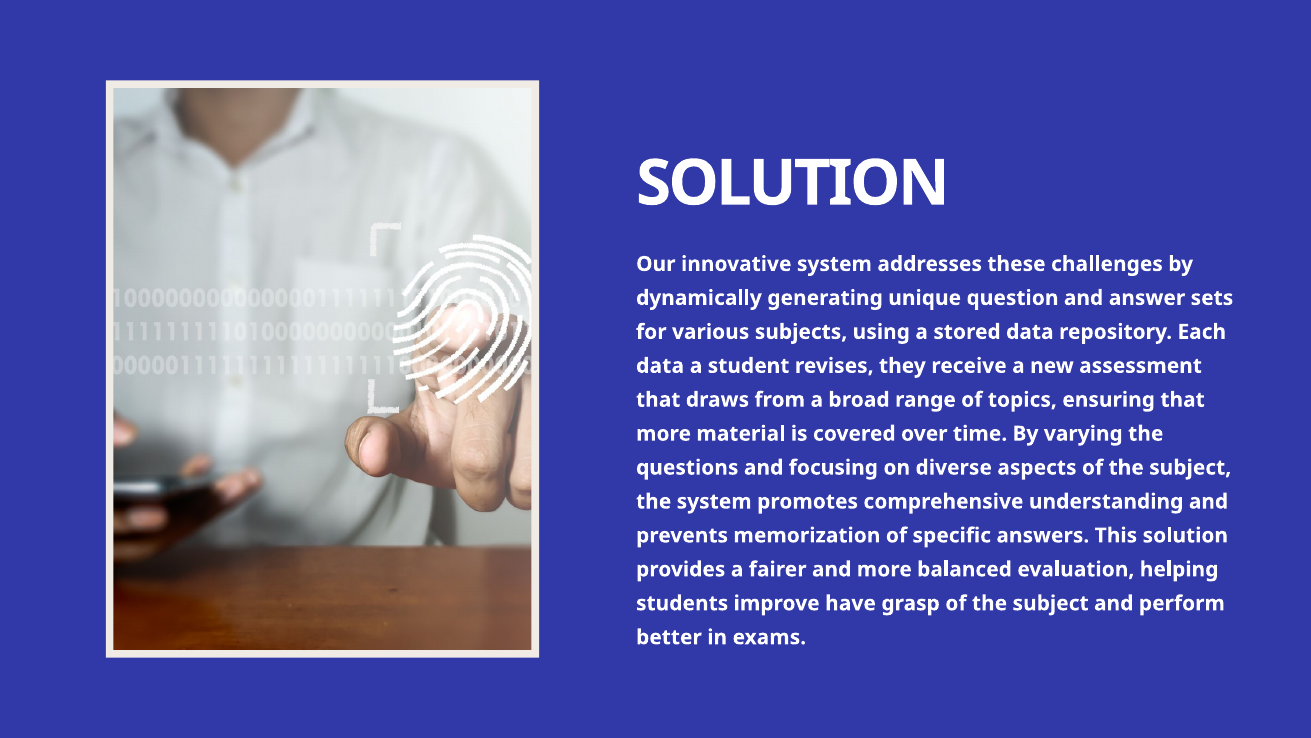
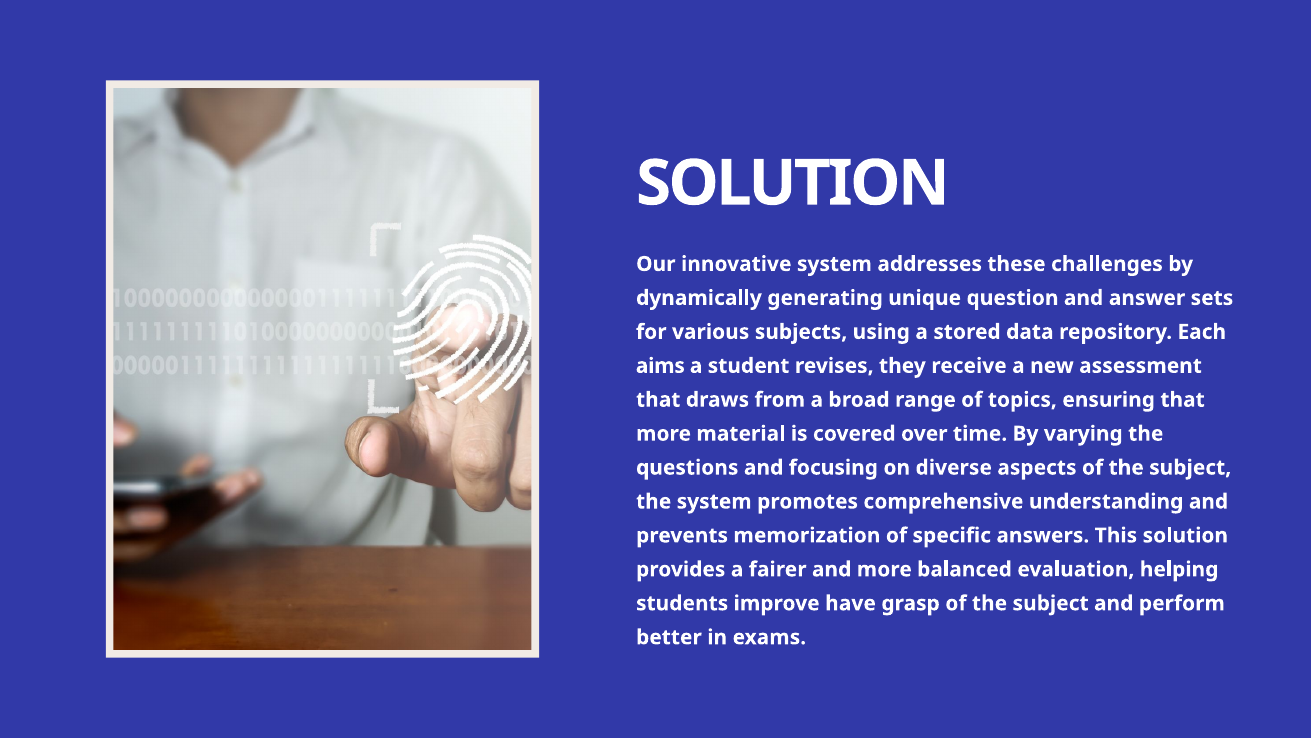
data: data -> aims (660, 366)
